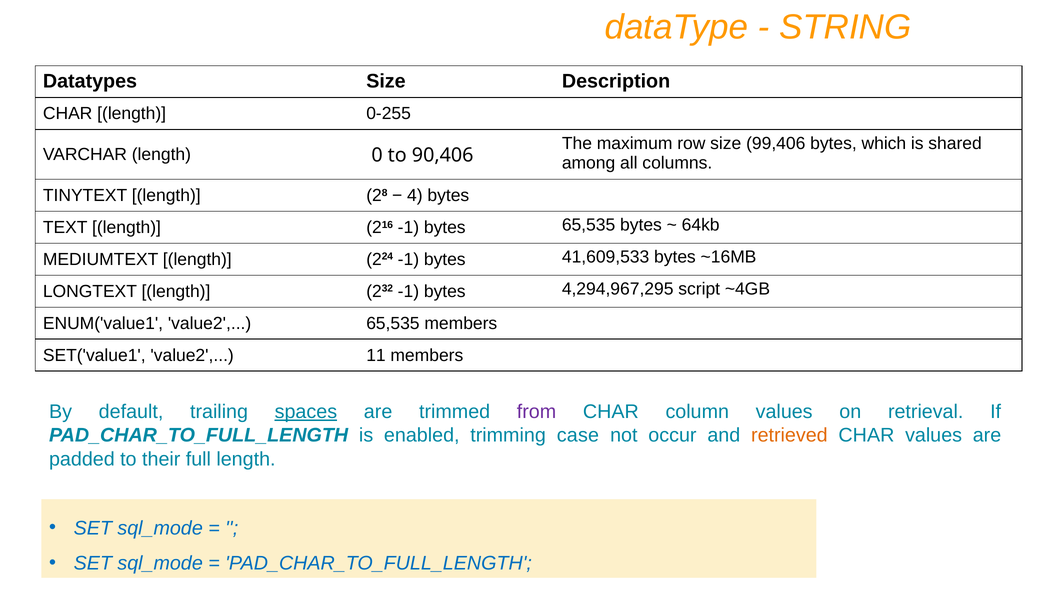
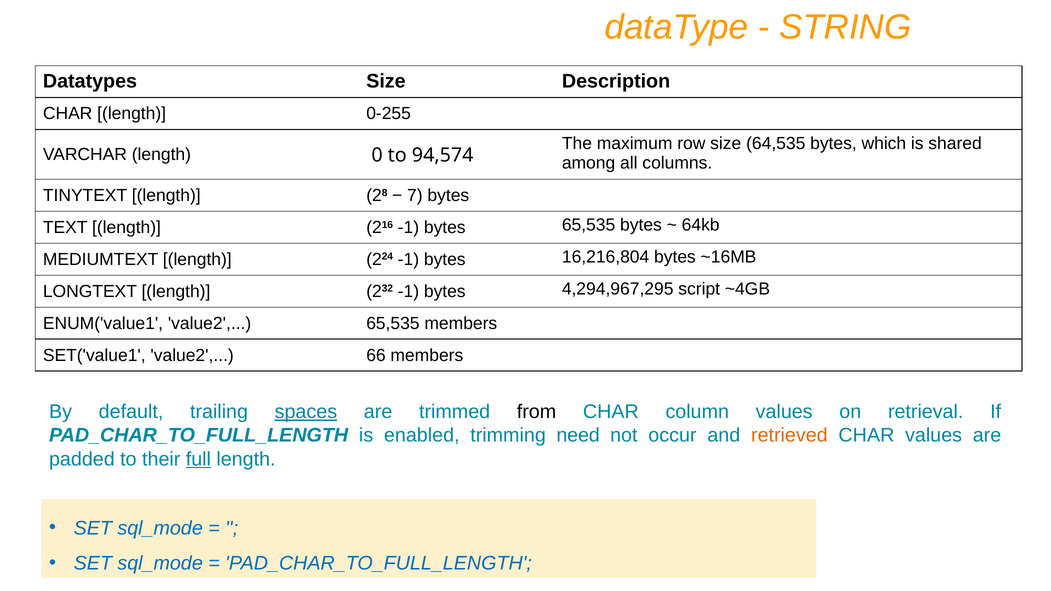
99,406: 99,406 -> 64,535 (776, 143)
90,406: 90,406 -> 94,574 (443, 155)
4: 4 -> 7 (415, 196)
41,609,533: 41,609,533 -> 16,216,804 (606, 257)
11: 11 -> 66 (376, 355)
from colour: purple -> black (537, 412)
case: case -> need (578, 436)
full underline: none -> present (198, 459)
